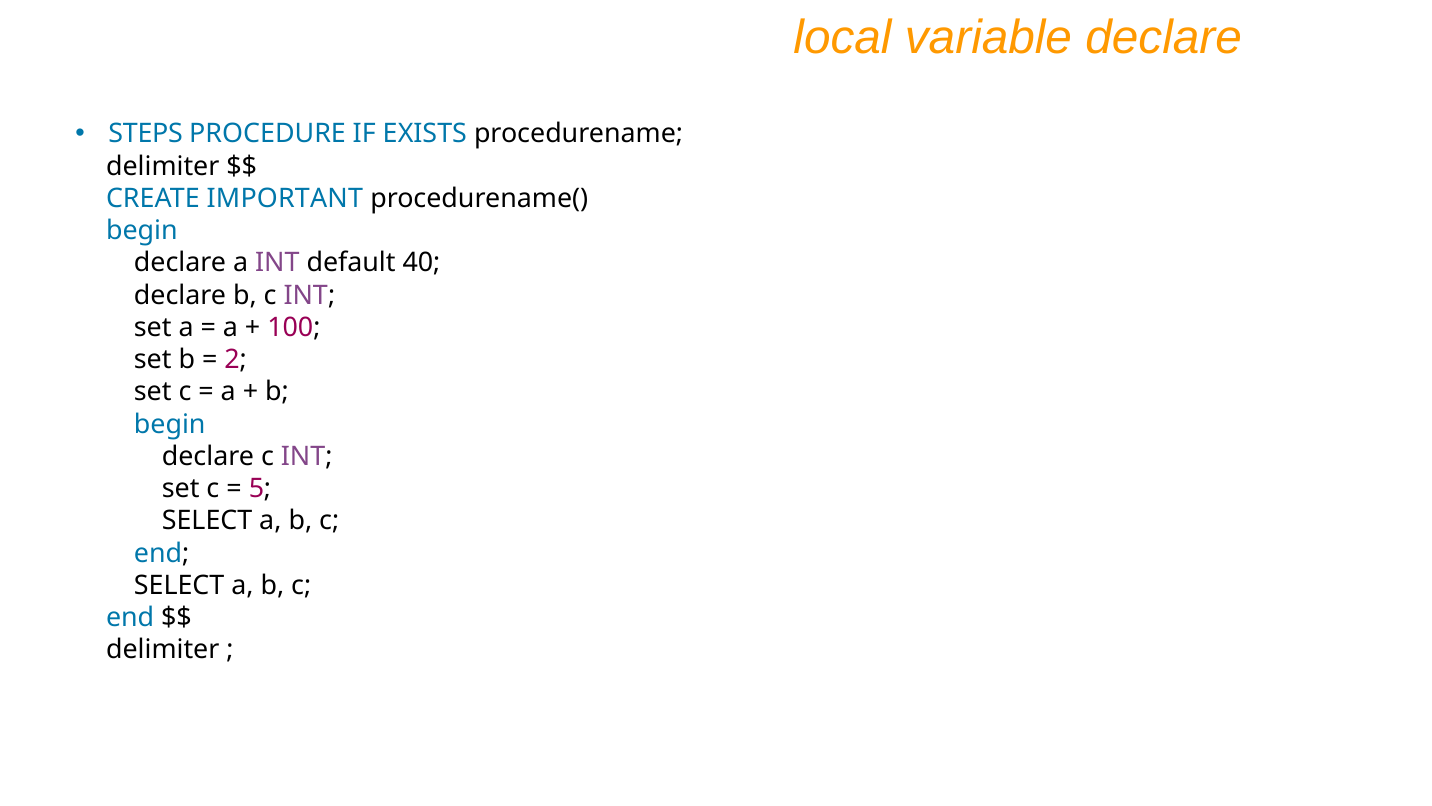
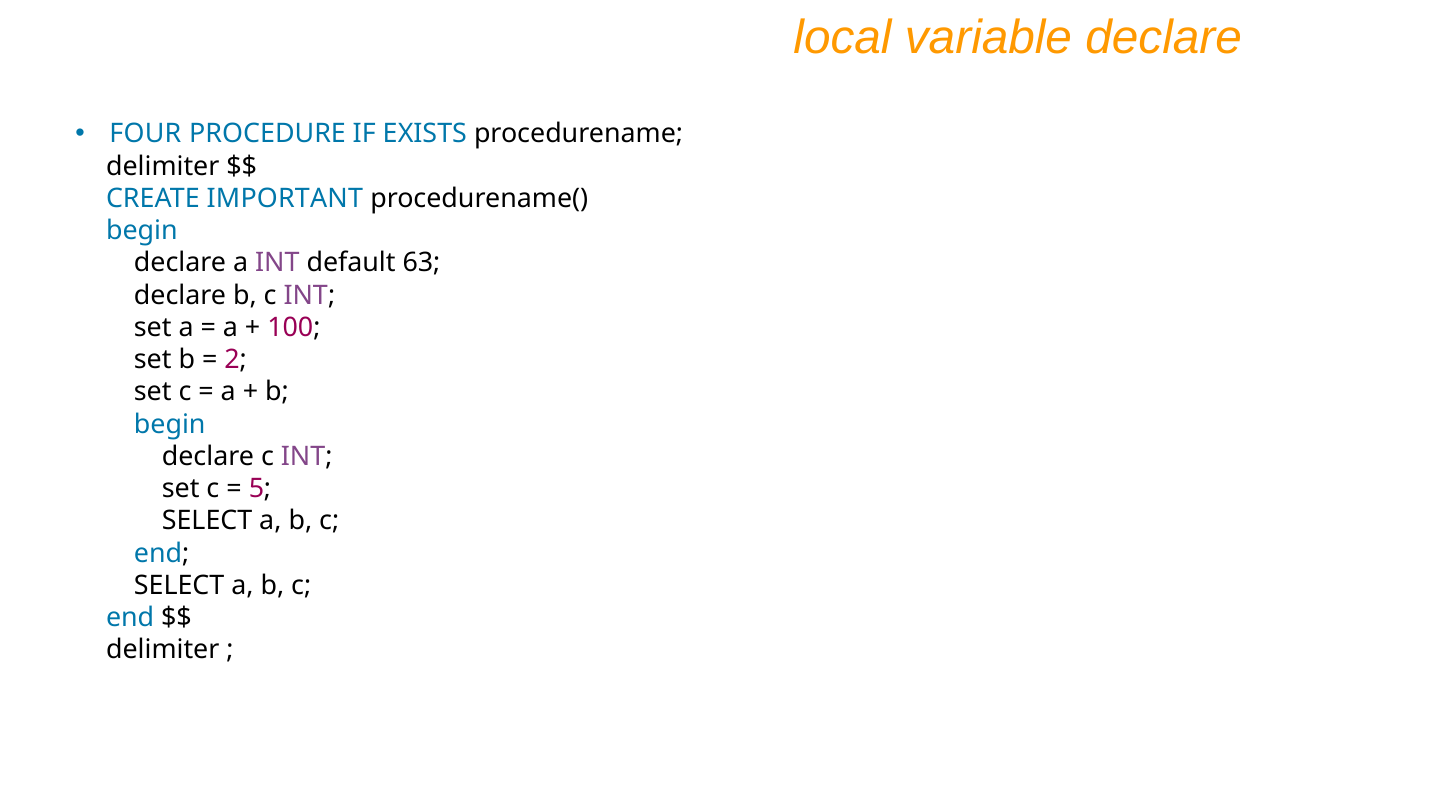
STEPS: STEPS -> FOUR (145, 134)
40: 40 -> 63 (421, 263)
